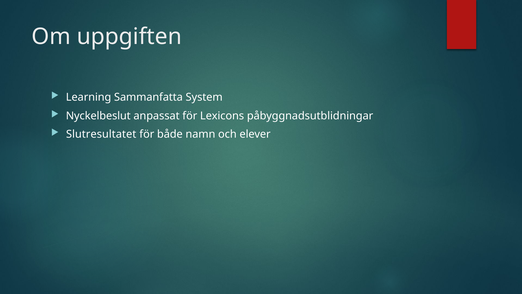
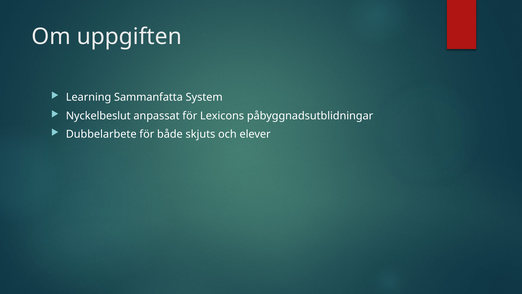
Slutresultatet: Slutresultatet -> Dubbelarbete (101, 134)
namn: namn -> skjuts (200, 134)
